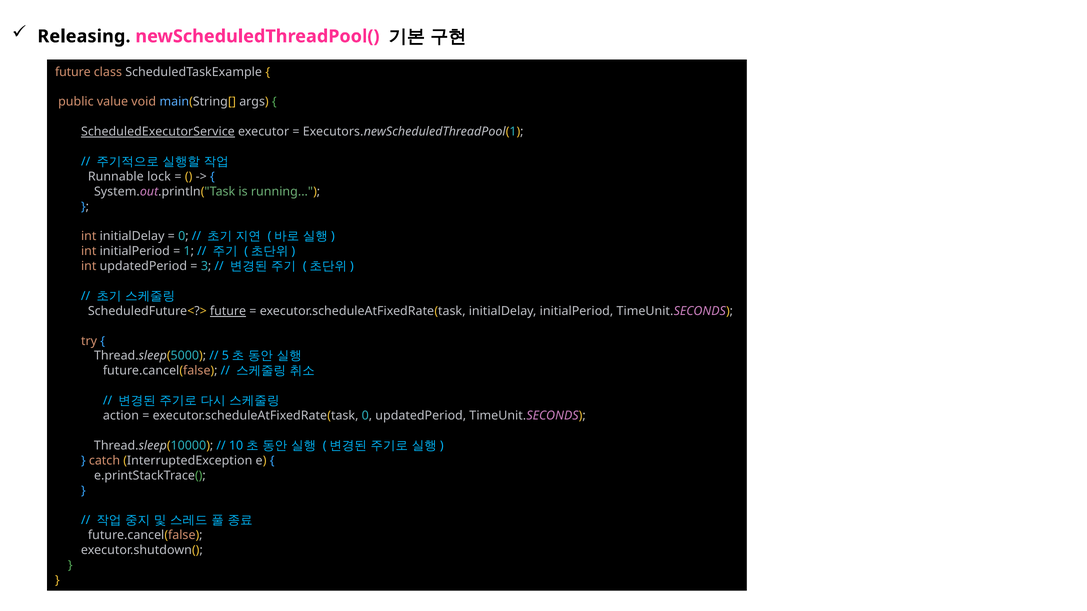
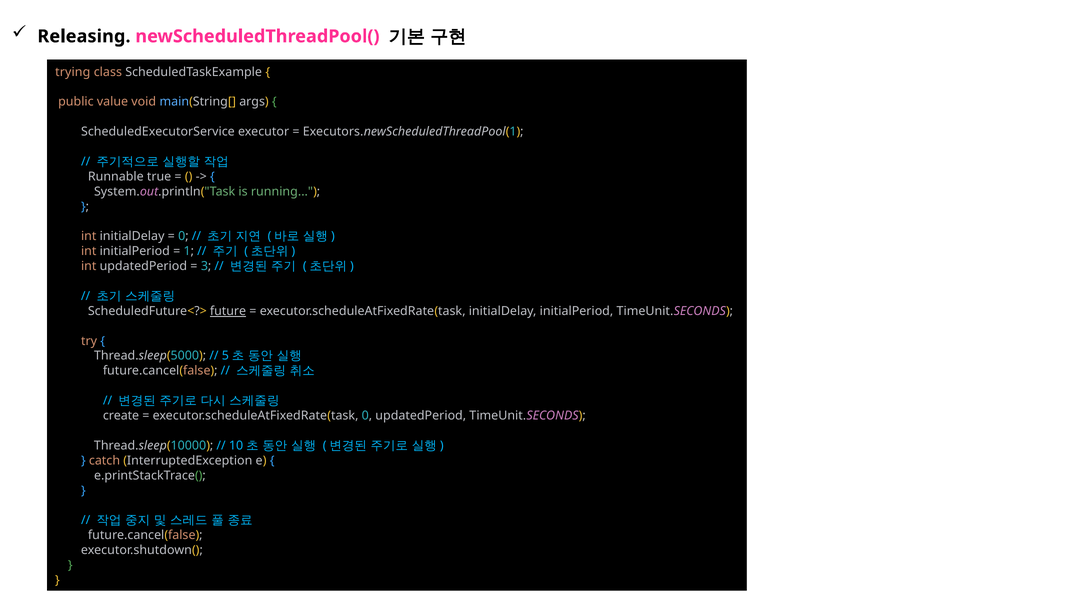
future: future -> trying (73, 72)
ScheduledExecutorService underline: present -> none (158, 132)
lock: lock -> true (159, 177)
action: action -> create (121, 416)
